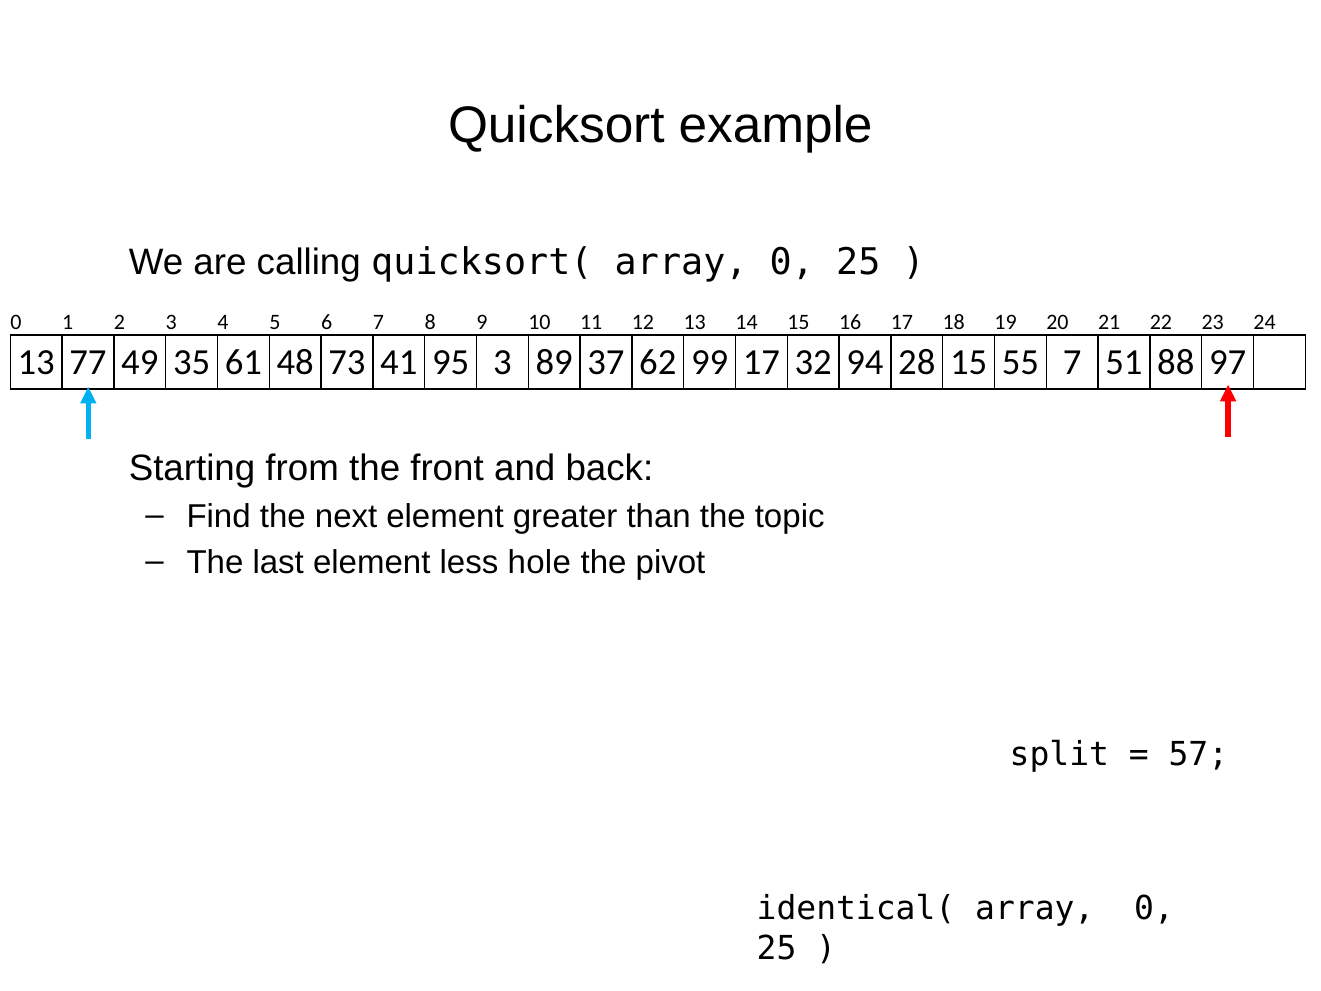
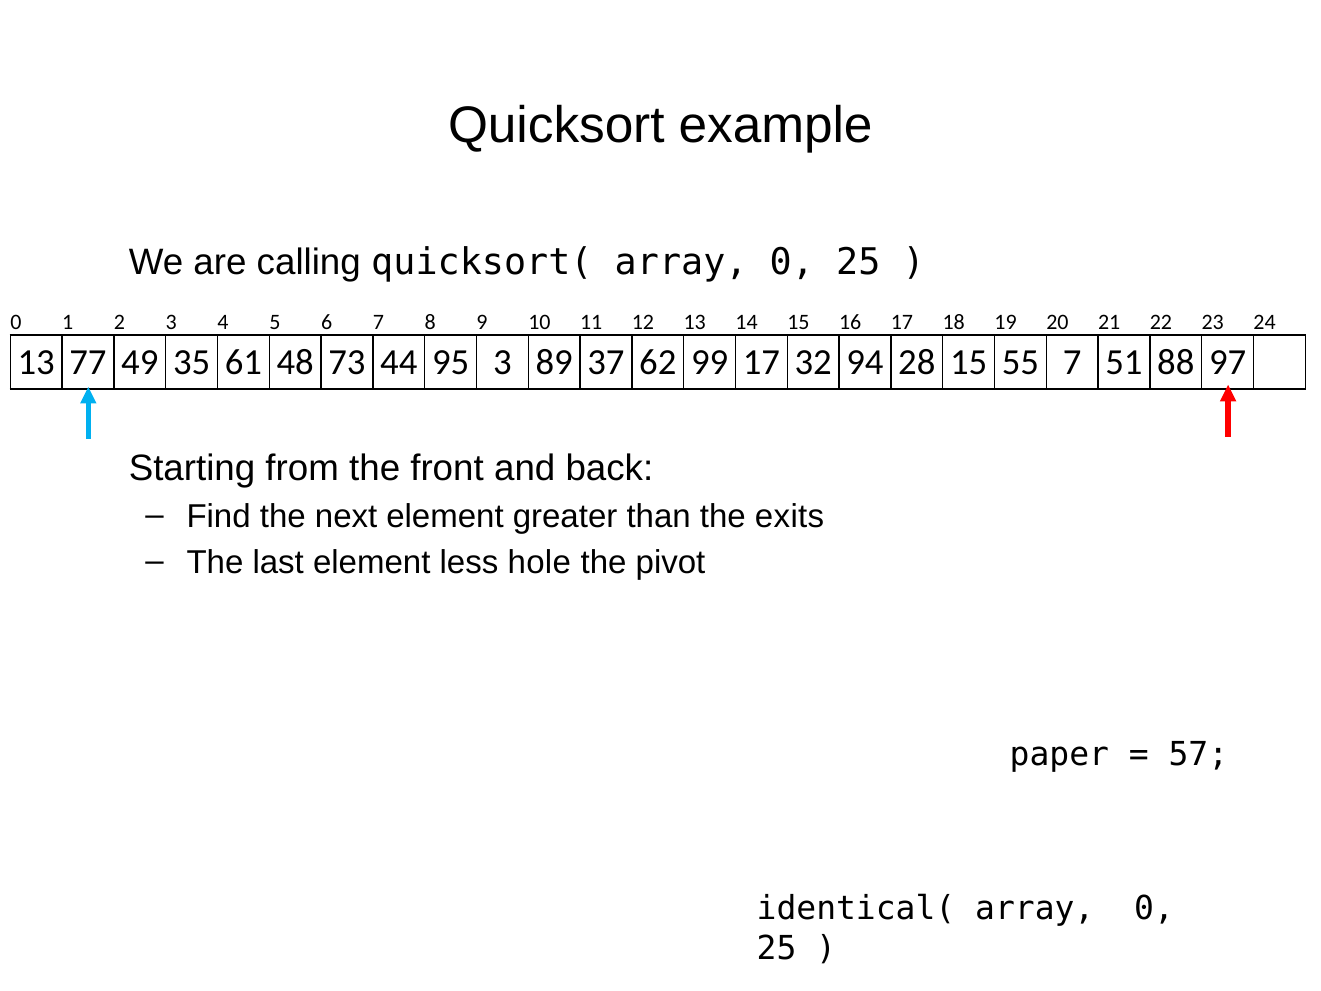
41: 41 -> 44 (399, 362)
topic: topic -> exits (790, 516)
split: split -> paper (1059, 755)
